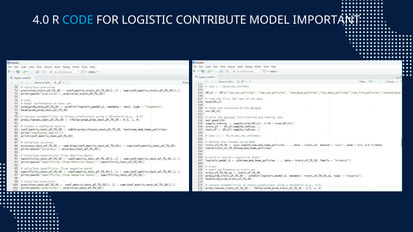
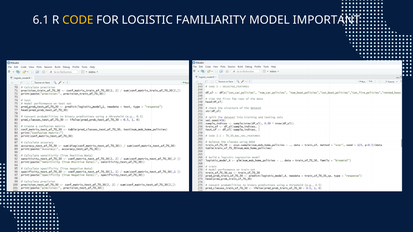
4.0: 4.0 -> 6.1 (41, 20)
CODE colour: light blue -> yellow (78, 20)
CONTRIBUTE: CONTRIBUTE -> FAMILIARITY (211, 20)
